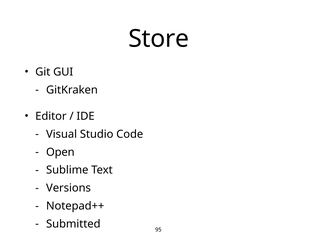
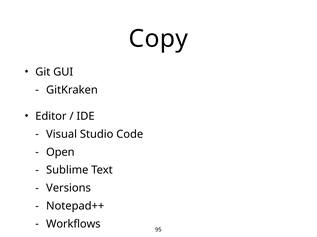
Store: Store -> Copy (158, 39)
Submitted: Submitted -> Workflows (73, 225)
